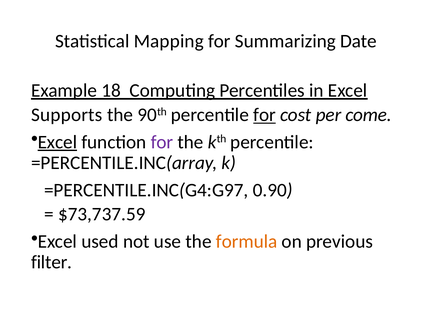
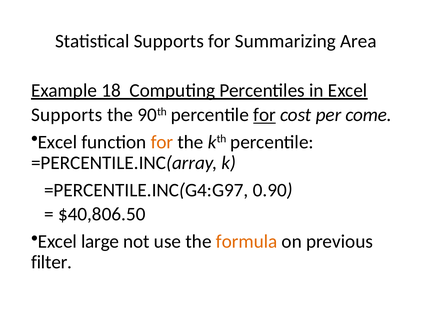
Statistical Mapping: Mapping -> Supports (169, 41)
Date: Date -> Area (358, 41)
Excel underline: present -> none (57, 142)
for colour: purple -> orange (162, 142)
$73,737.59: $73,737.59 -> $40,806.50 (102, 214)
used: used -> large (100, 241)
